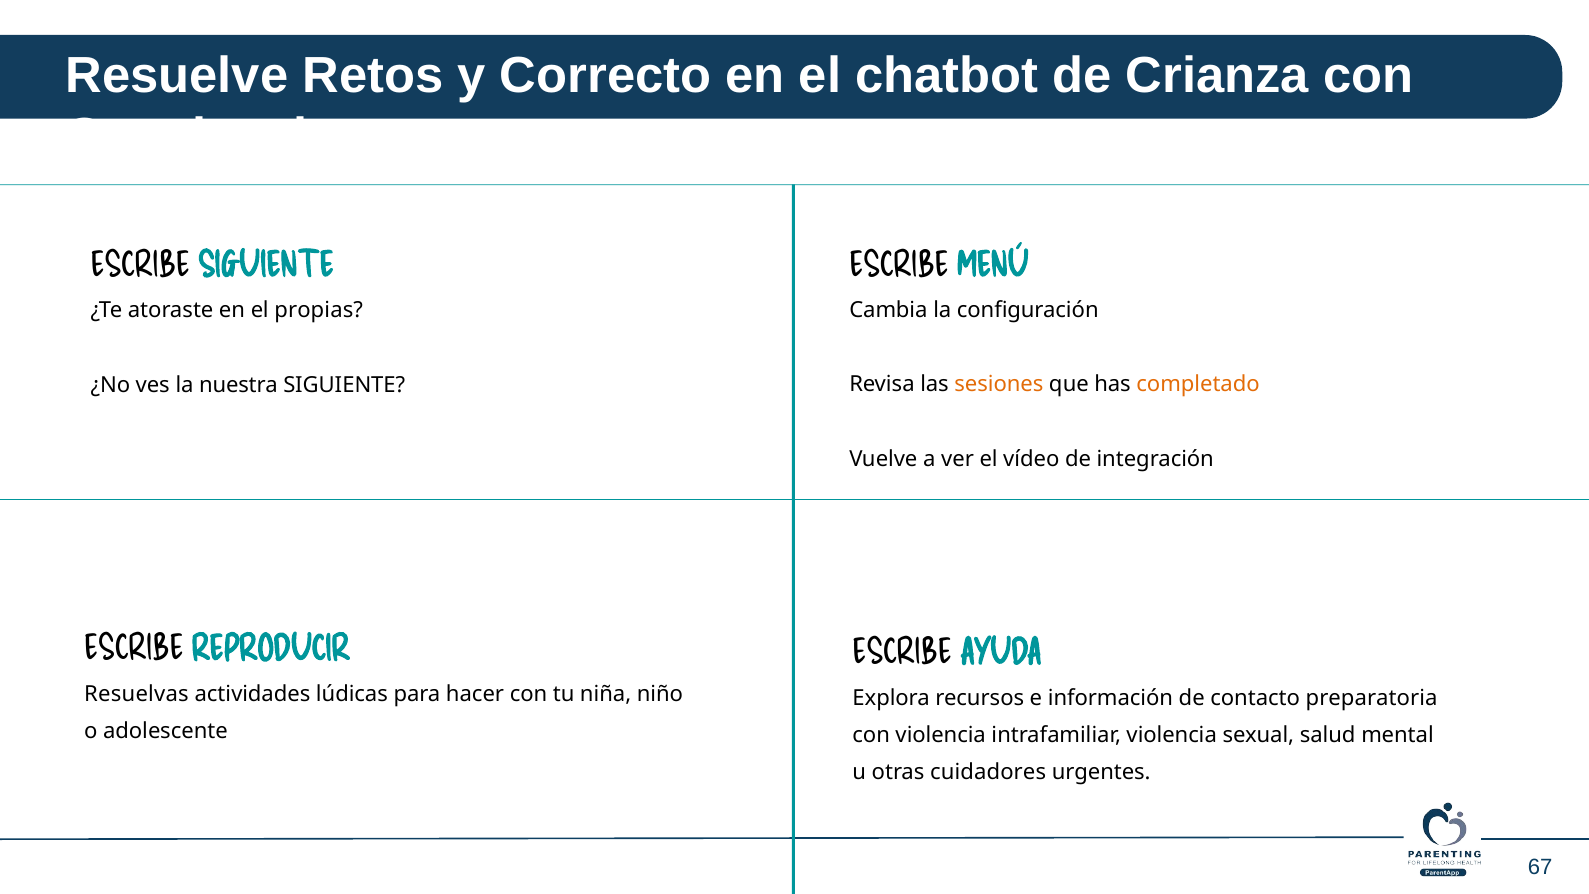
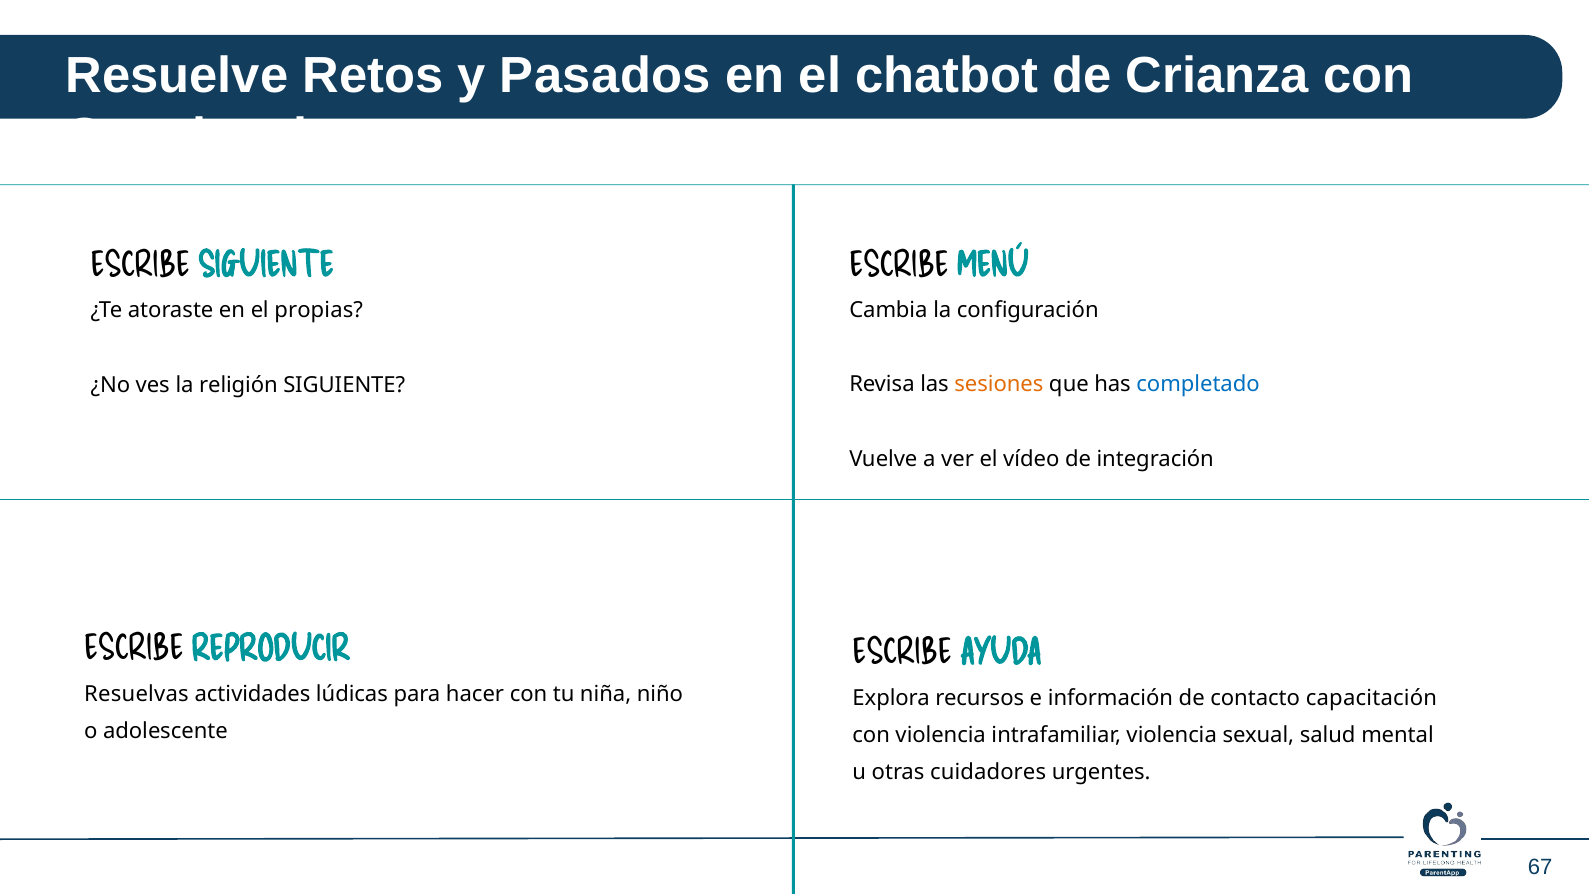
Correcto: Correcto -> Pasados (605, 76)
nuestra: nuestra -> religión (238, 385)
completado colour: orange -> blue (1198, 385)
preparatoria: preparatoria -> capacitación (1371, 698)
